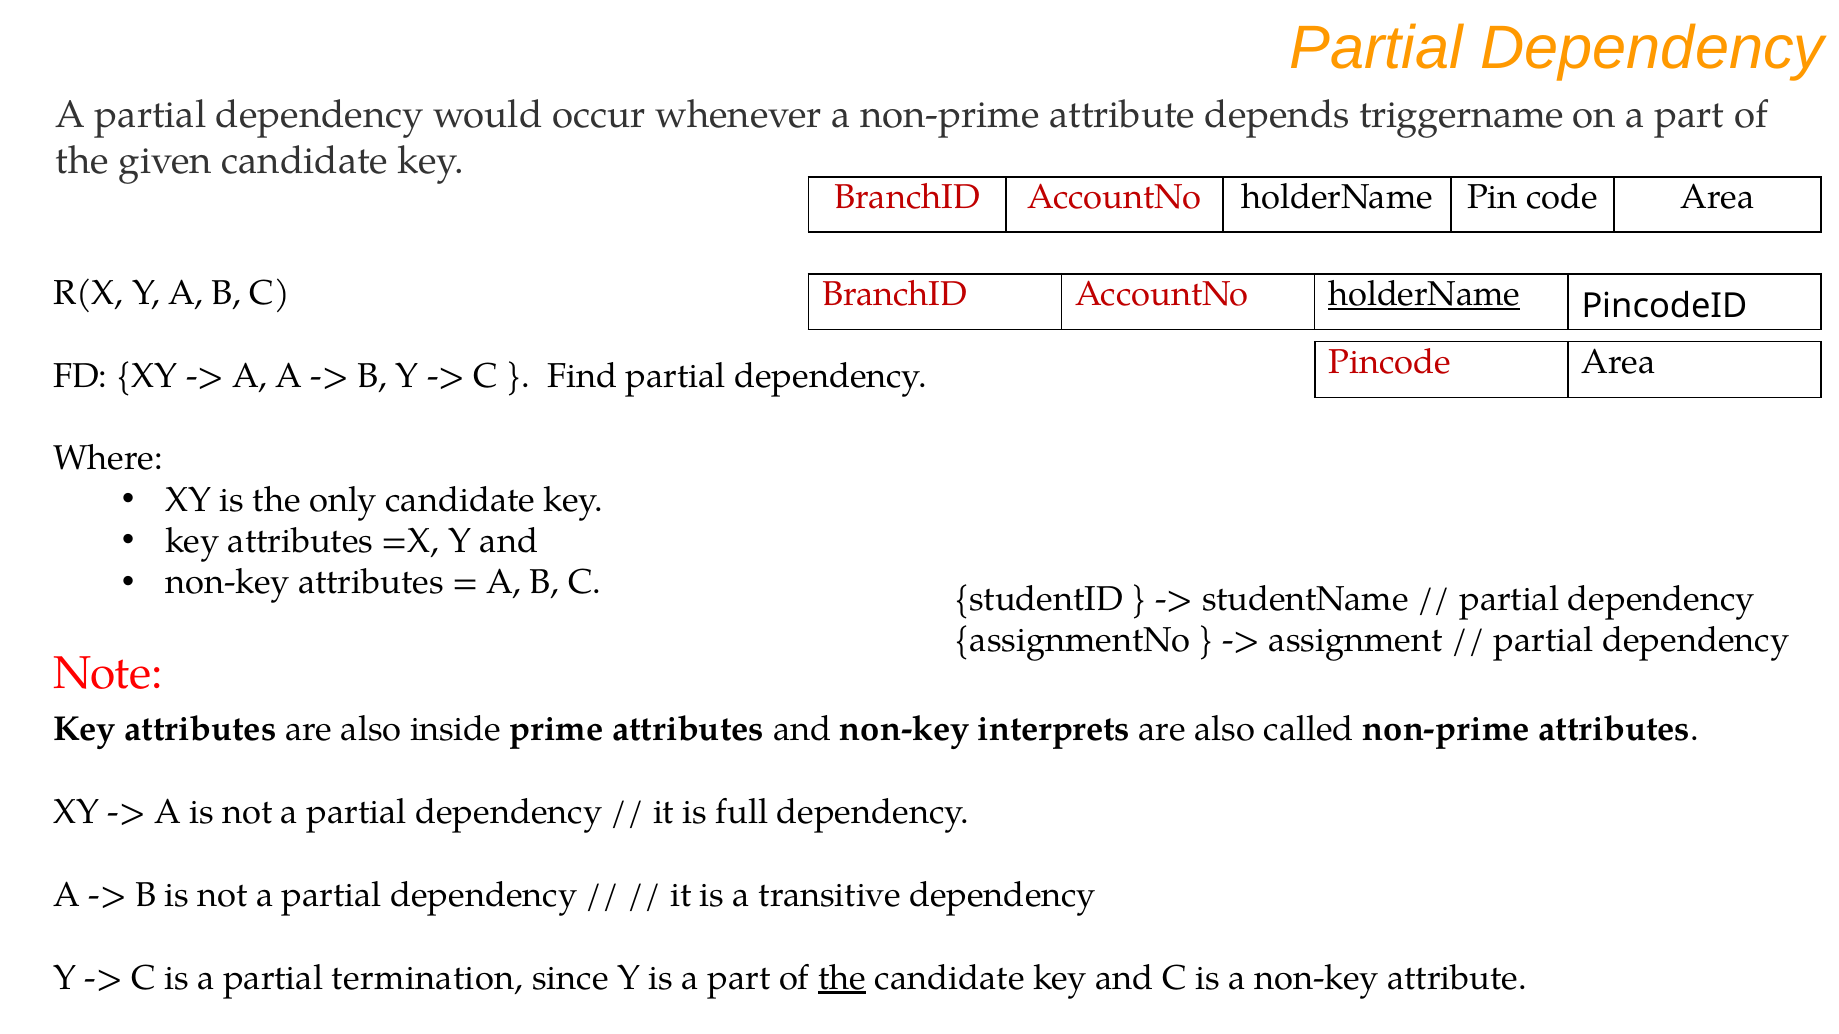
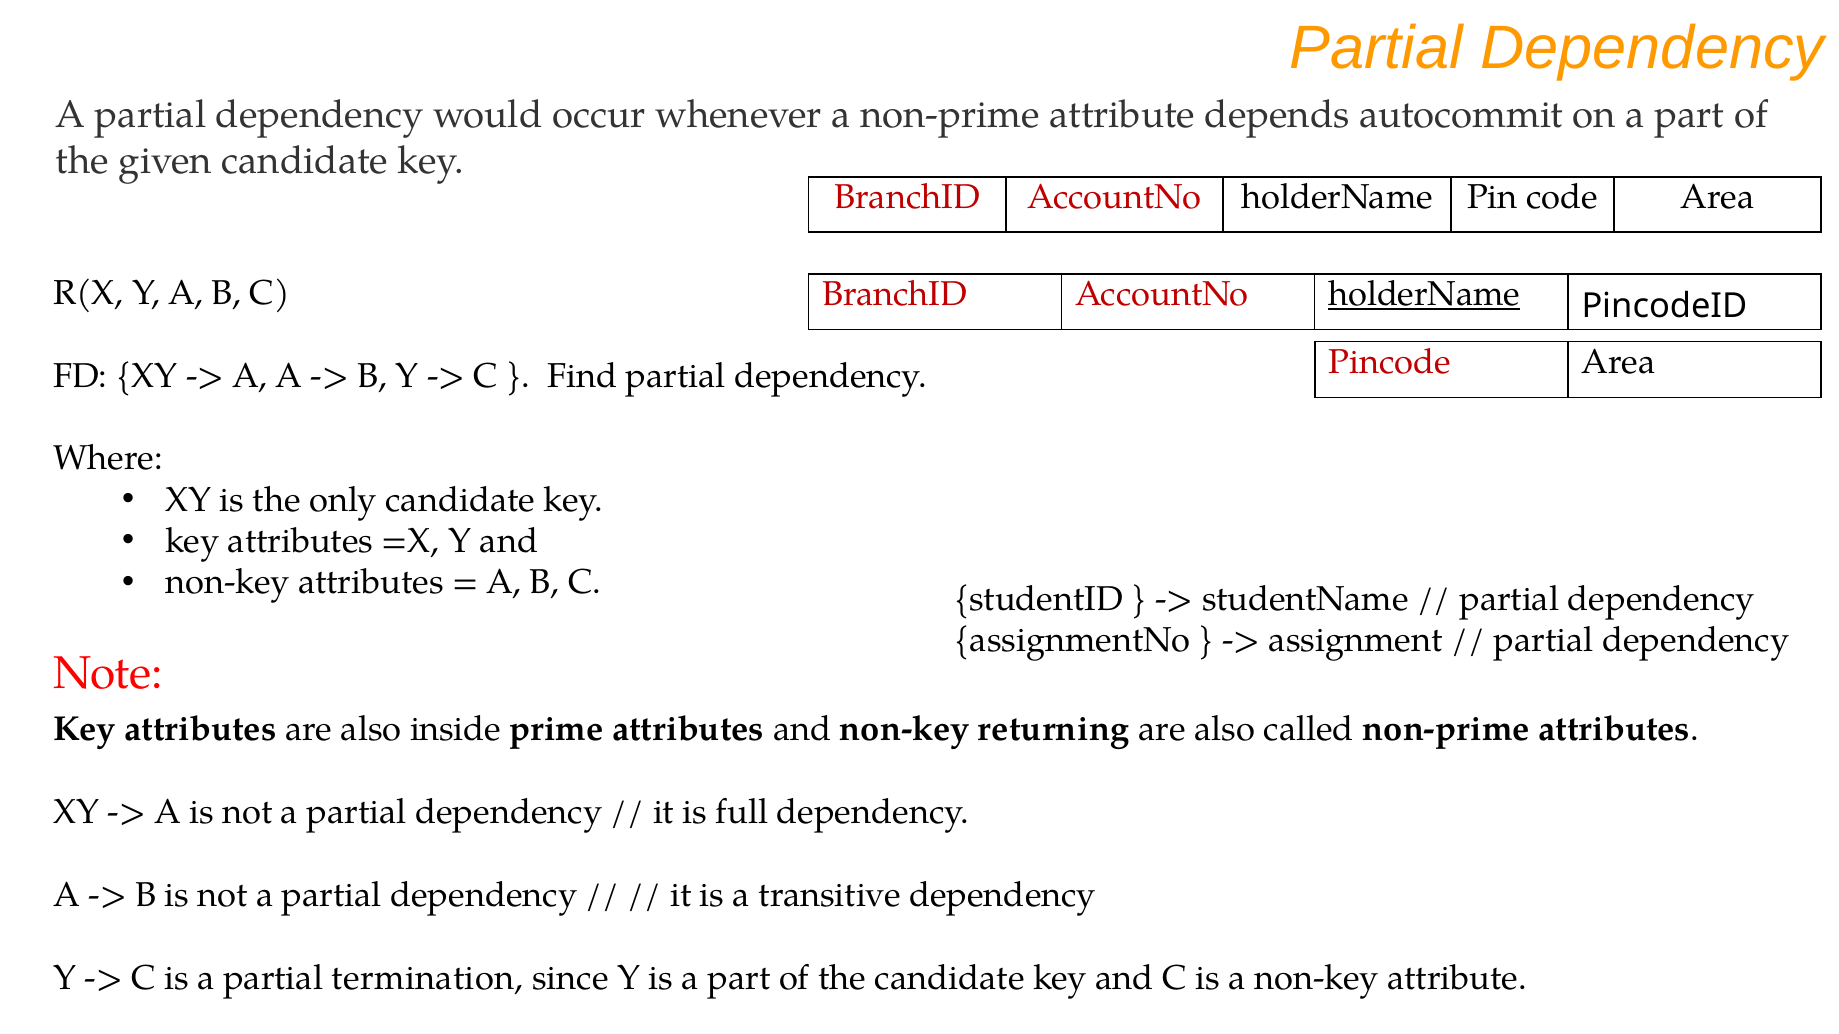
triggername: triggername -> autocommit (1461, 115)
interprets: interprets -> returning (1054, 730)
the underline: present -> none (842, 978)
